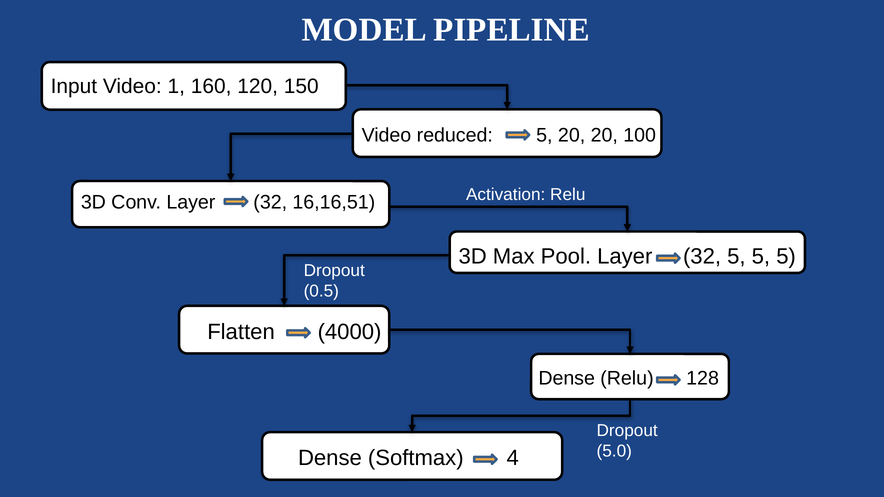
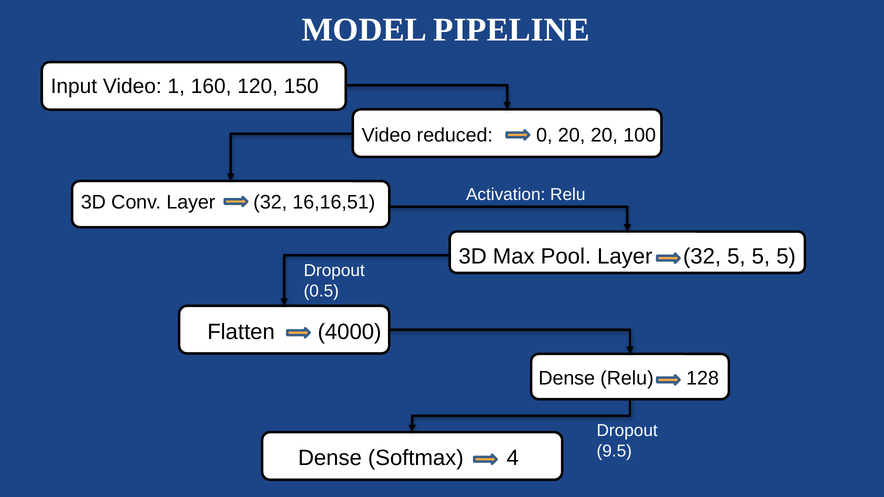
reduced 5: 5 -> 0 (544, 135)
5.0: 5.0 -> 9.5 (614, 451)
